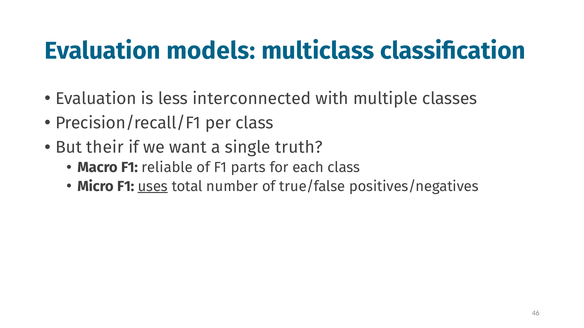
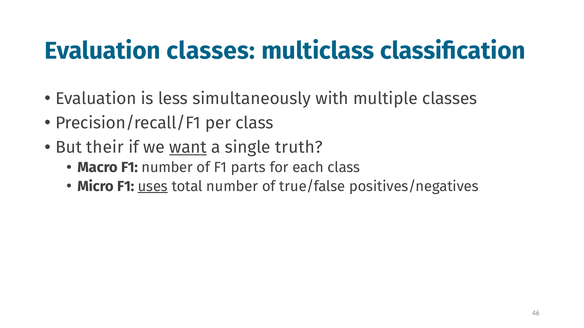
Evaluation models: models -> classes (211, 51)
interconnected: interconnected -> simultaneously (252, 99)
want underline: none -> present (188, 148)
F1 reliable: reliable -> number (167, 168)
